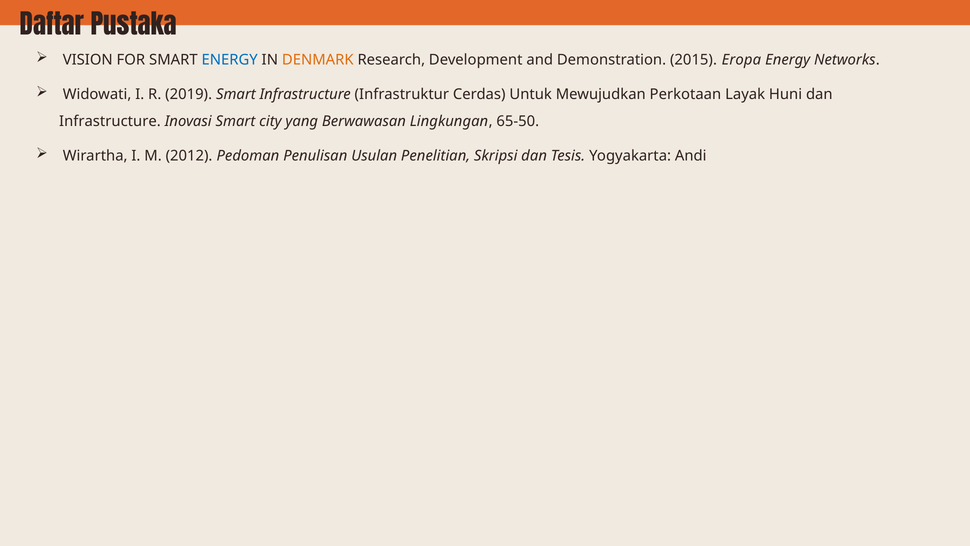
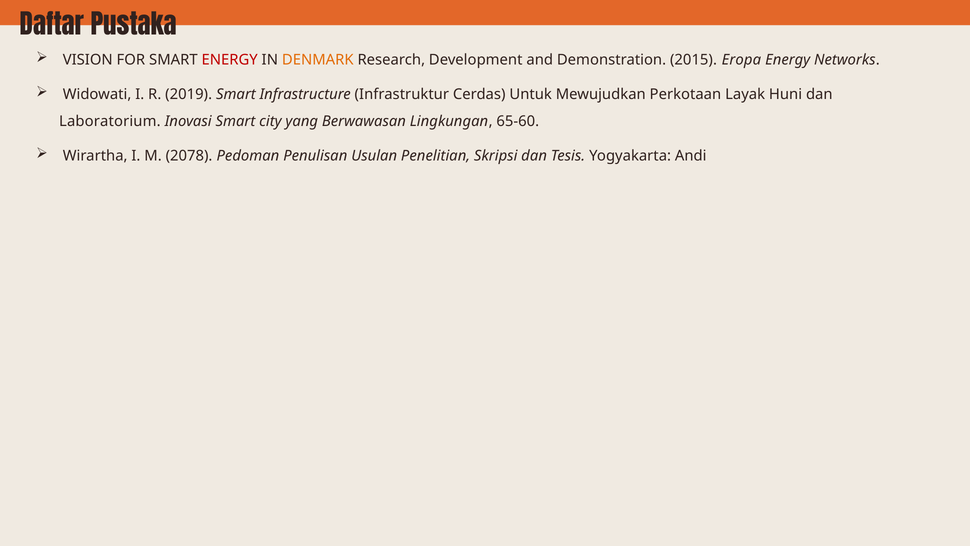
ENERGY colour: blue -> red (230, 60)
Infrastructure: Infrastructure -> Laboratorium (110, 121)
65-50: 65-50 -> 65-60 (518, 121)
2012: 2012 -> 2078 (189, 156)
